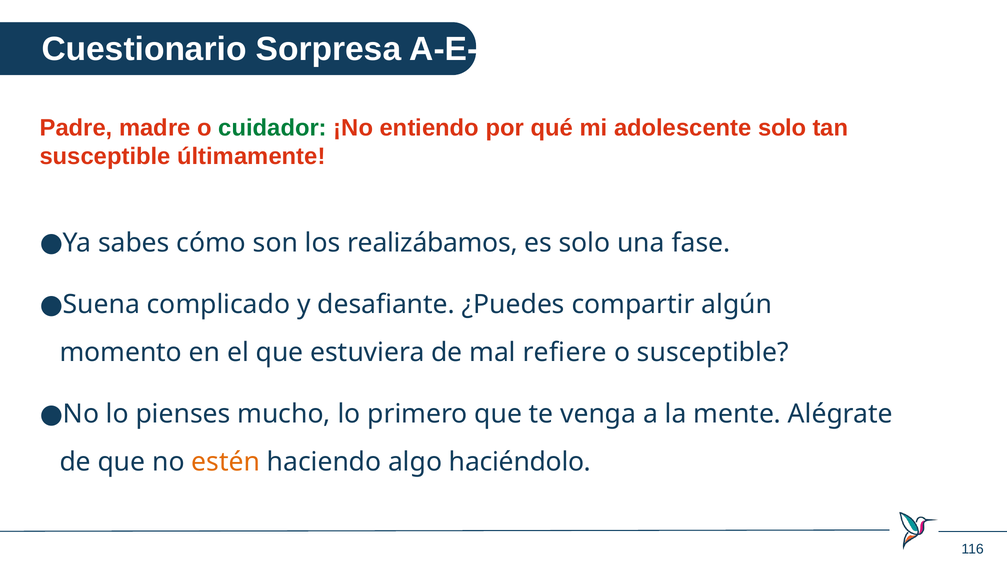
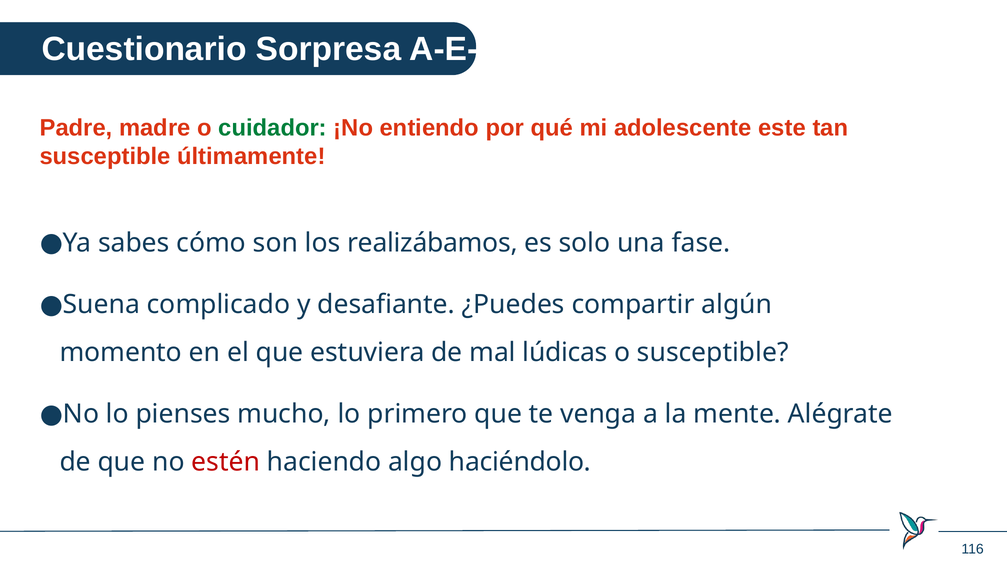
adolescente solo: solo -> este (782, 128)
refiere: refiere -> lúdicas (565, 353)
estén colour: orange -> red (226, 462)
